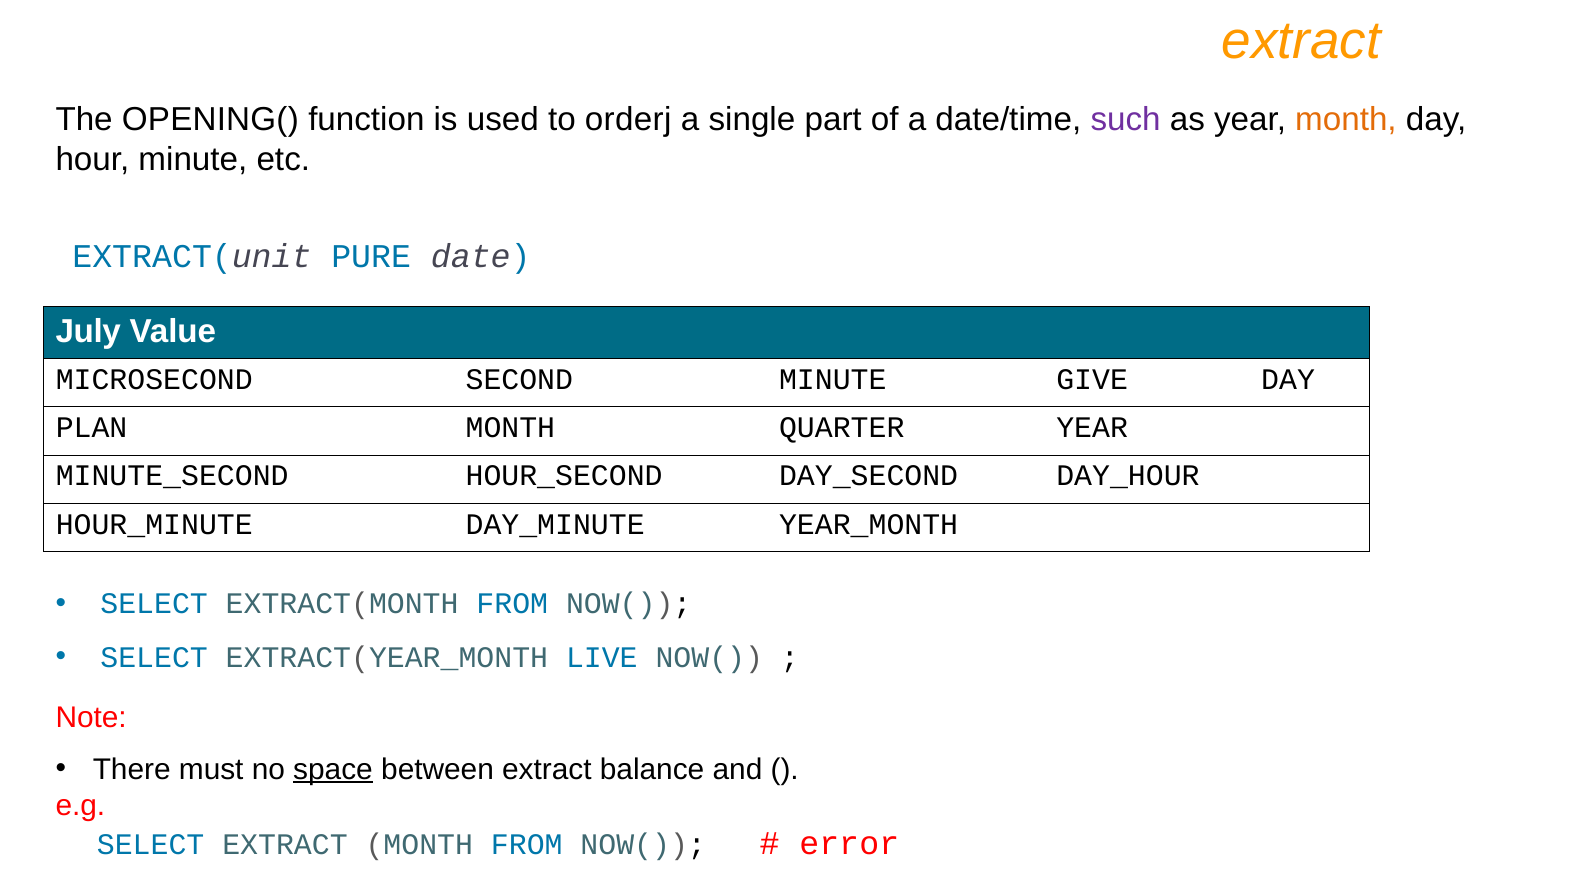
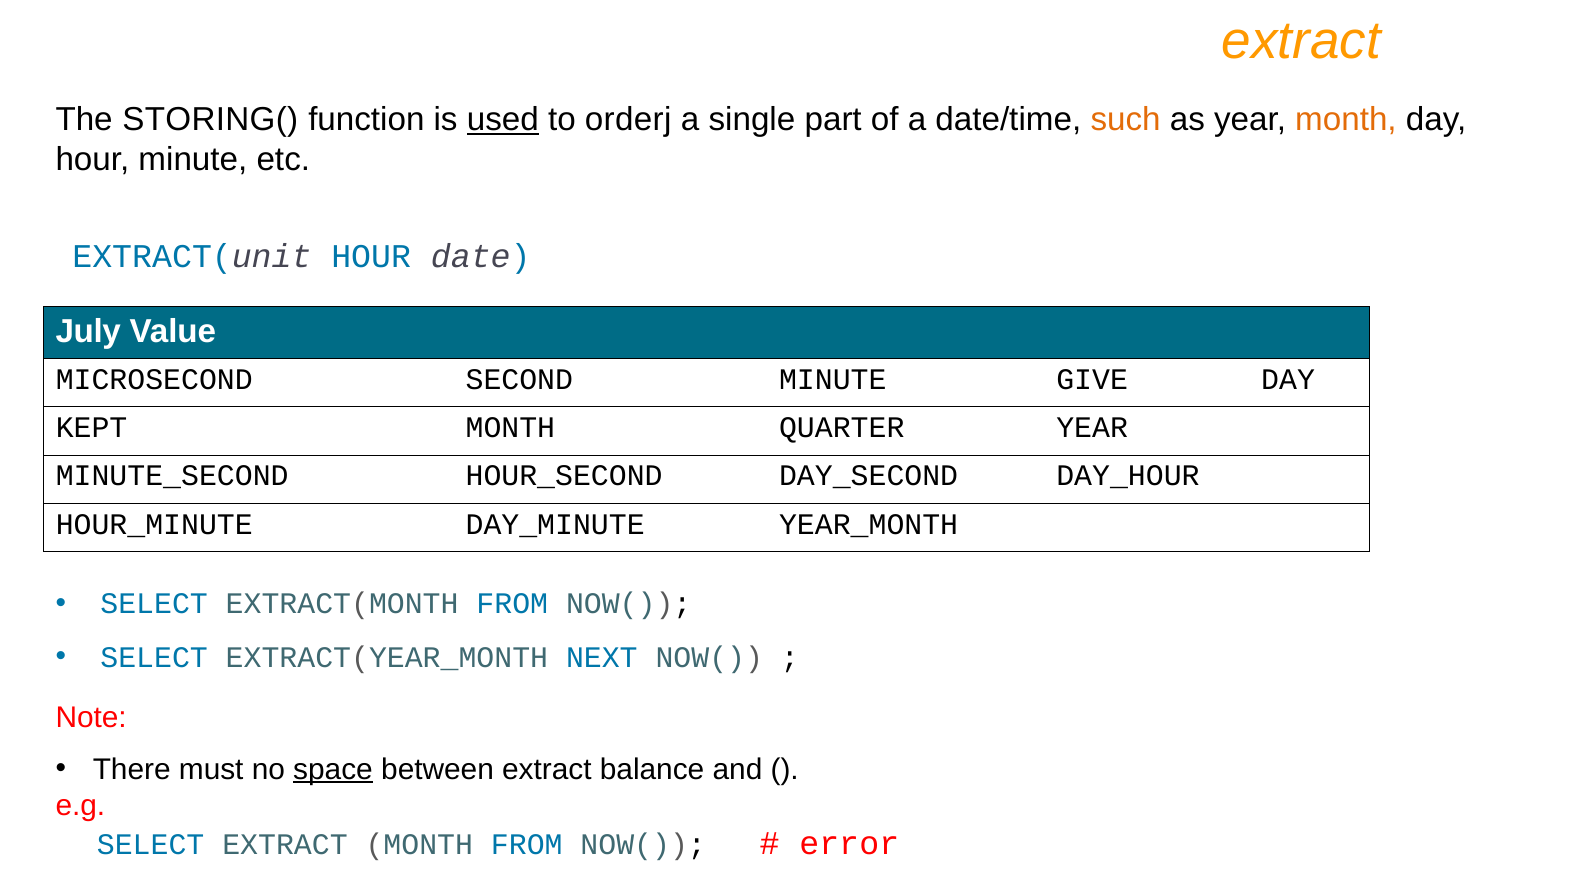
OPENING(: OPENING( -> STORING( (210, 120)
used underline: none -> present (503, 120)
such colour: purple -> orange (1126, 120)
EXTRACT(unit PURE: PURE -> HOUR (371, 257)
PLAN: PLAN -> KEPT (92, 428)
LIVE: LIVE -> NEXT (602, 658)
